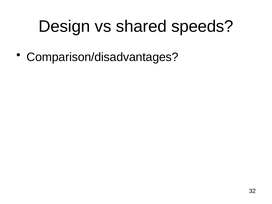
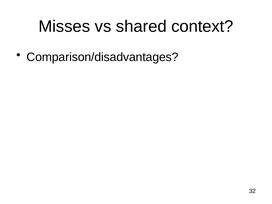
Design: Design -> Misses (64, 26)
speeds: speeds -> context (202, 26)
